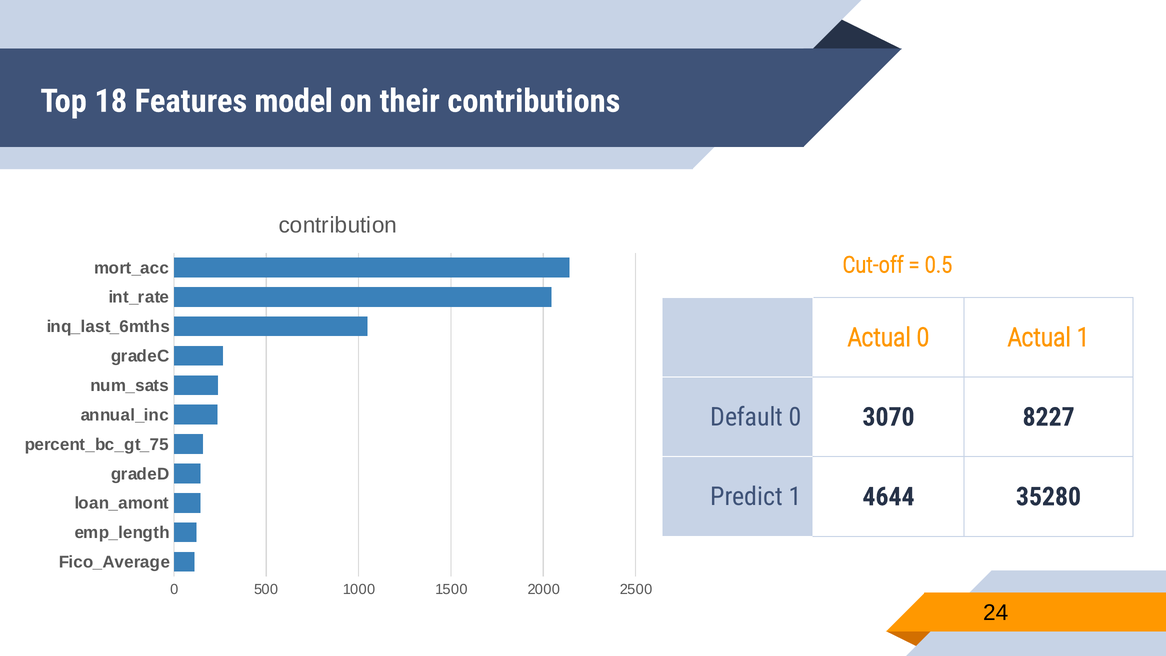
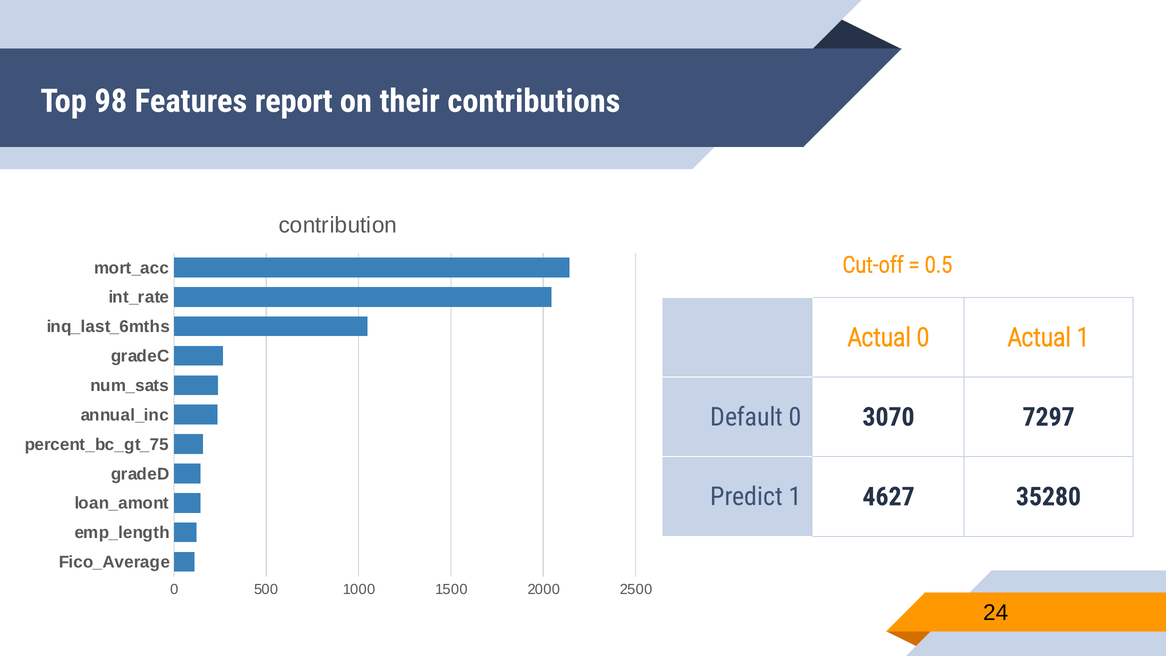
18: 18 -> 98 (111, 101)
model: model -> report (294, 101)
8227: 8227 -> 7297 (1049, 417)
4644: 4644 -> 4627 (889, 497)
